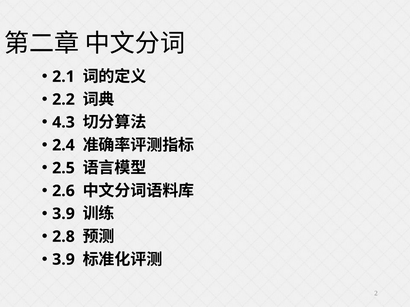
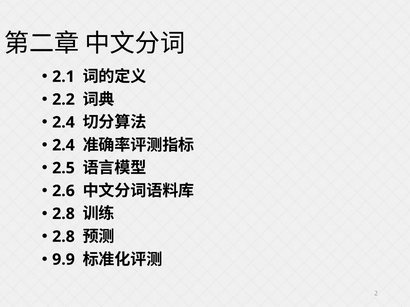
4.3: 4.3 -> 2.4 (63, 123)
3.9: 3.9 -> 2.8 (63, 214)
3.9: 3.9 -> 9.9 (63, 260)
